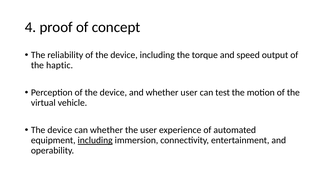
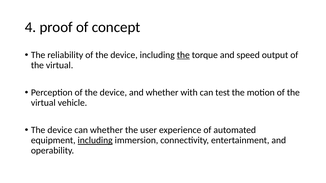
the underline: none -> present (183, 55)
haptic: haptic -> virtual (60, 65)
whether user: user -> with (189, 93)
